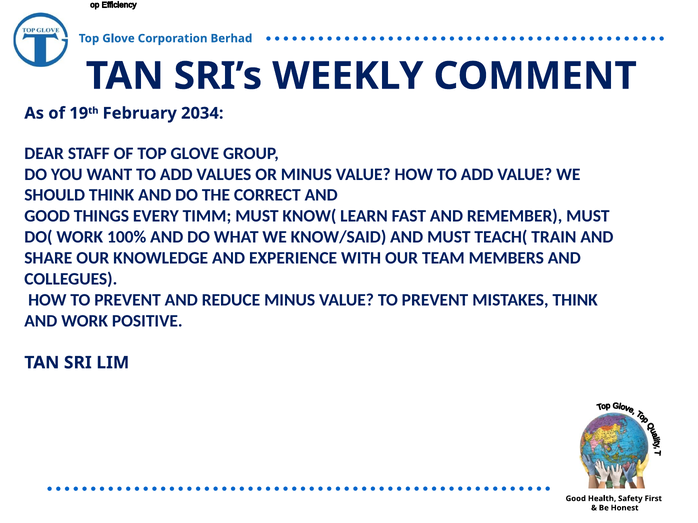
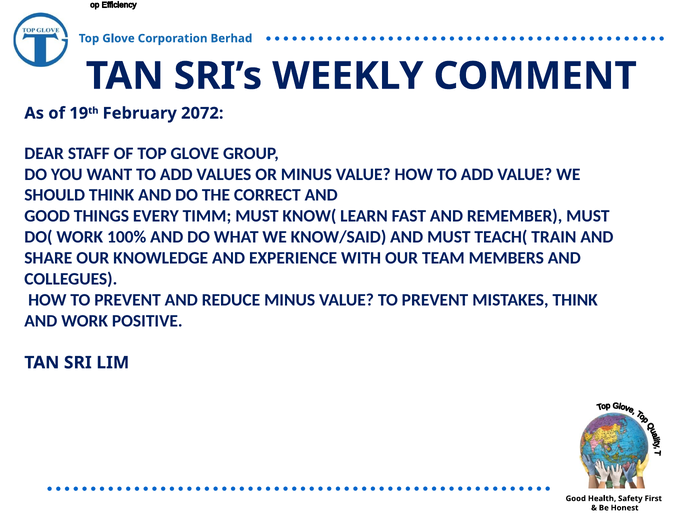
2034: 2034 -> 2072 (202, 113)
